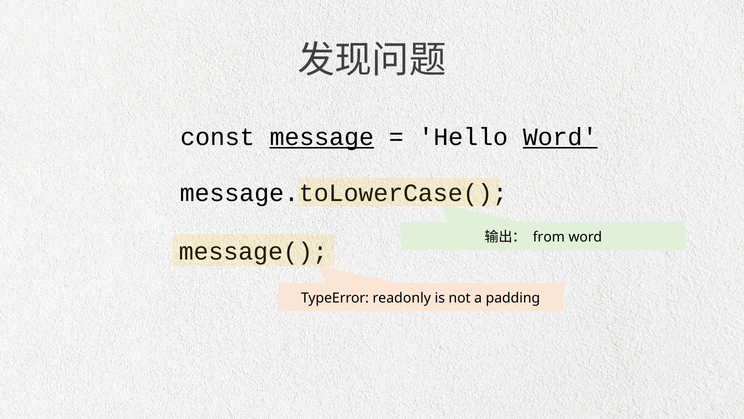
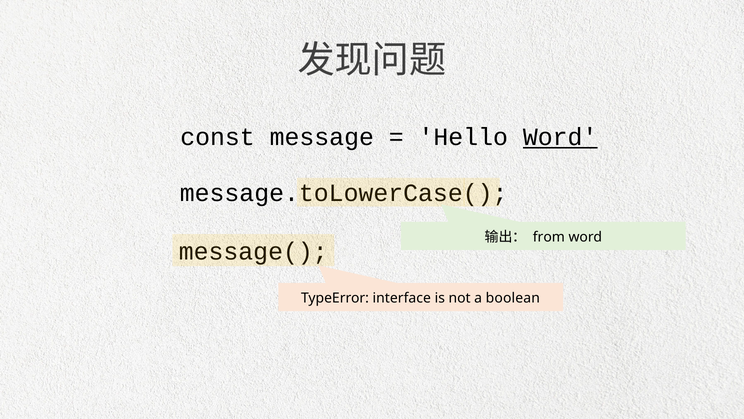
message underline: present -> none (322, 137)
readonly: readonly -> interface (402, 298)
padding: padding -> boolean (513, 298)
